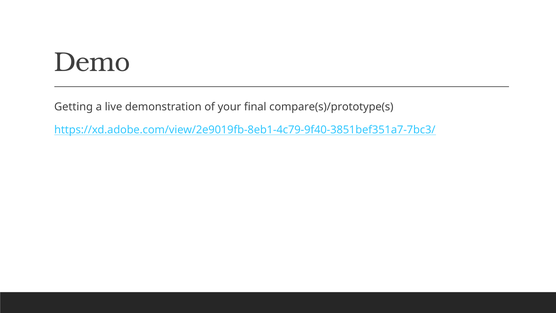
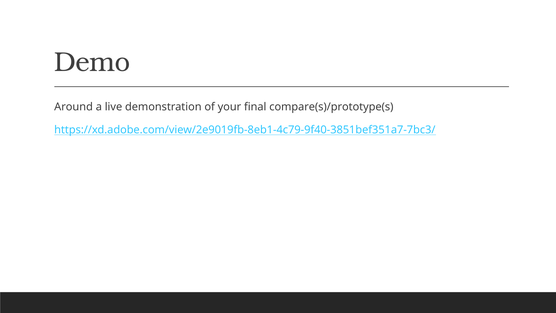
Getting: Getting -> Around (74, 107)
